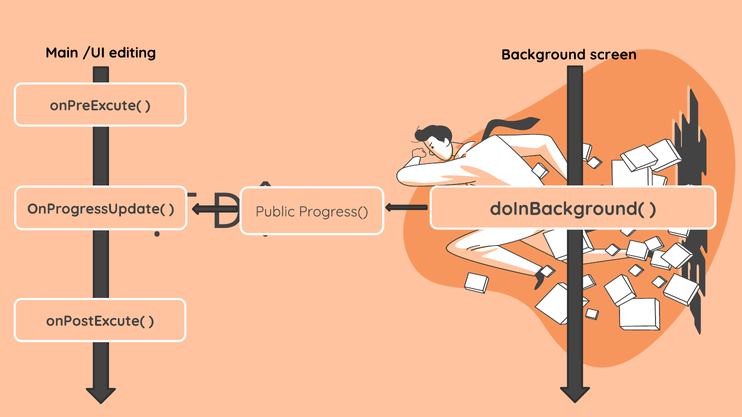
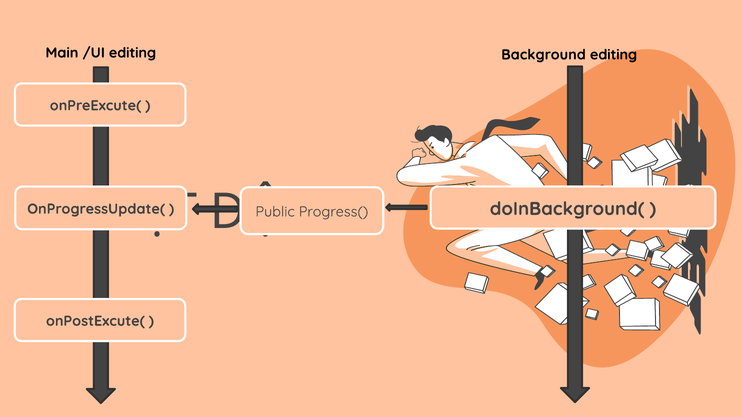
Background screen: screen -> editing (614, 55)
